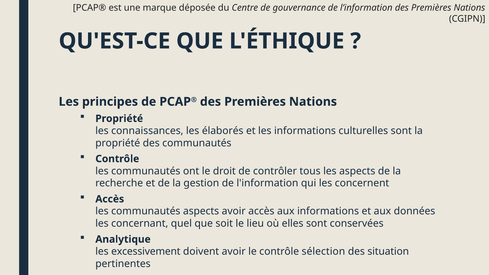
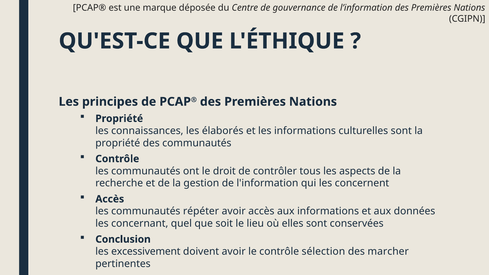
communautés aspects: aspects -> répéter (201, 211)
Analytique: Analytique -> Conclusion (123, 239)
situation: situation -> marcher (388, 252)
